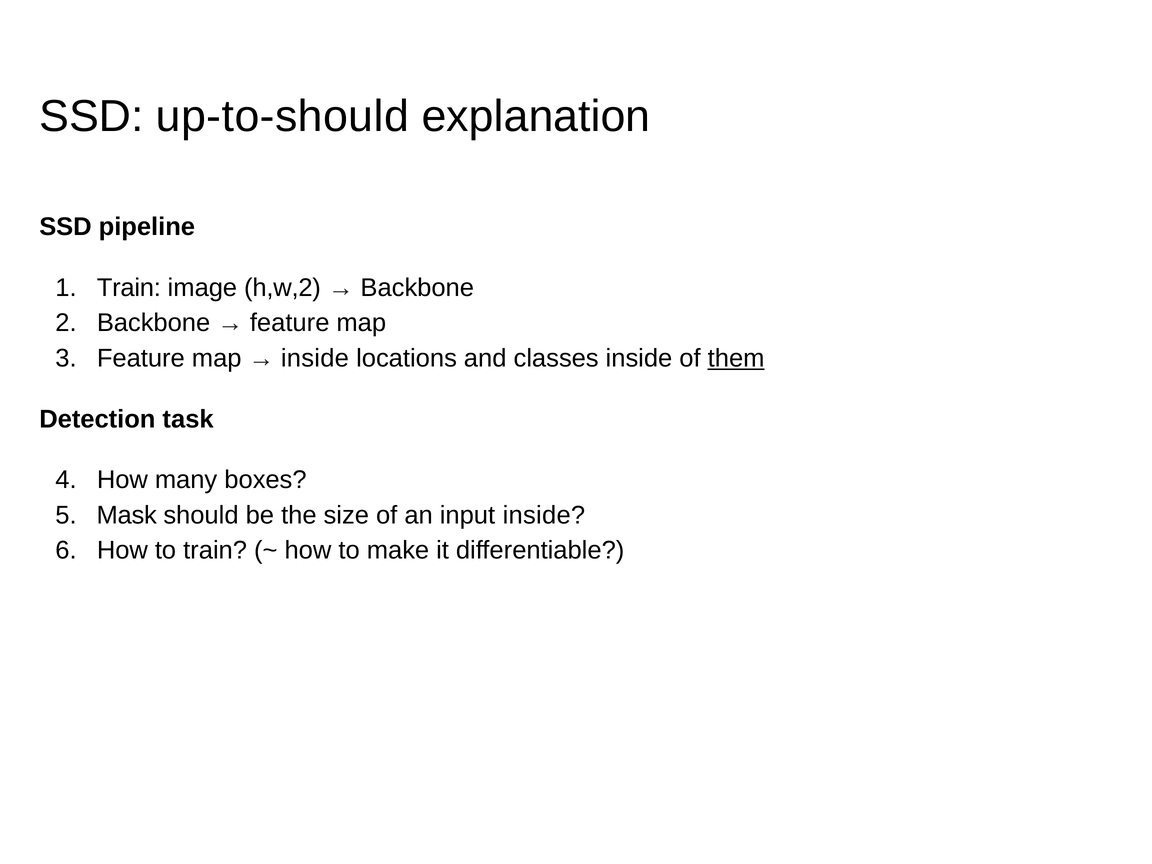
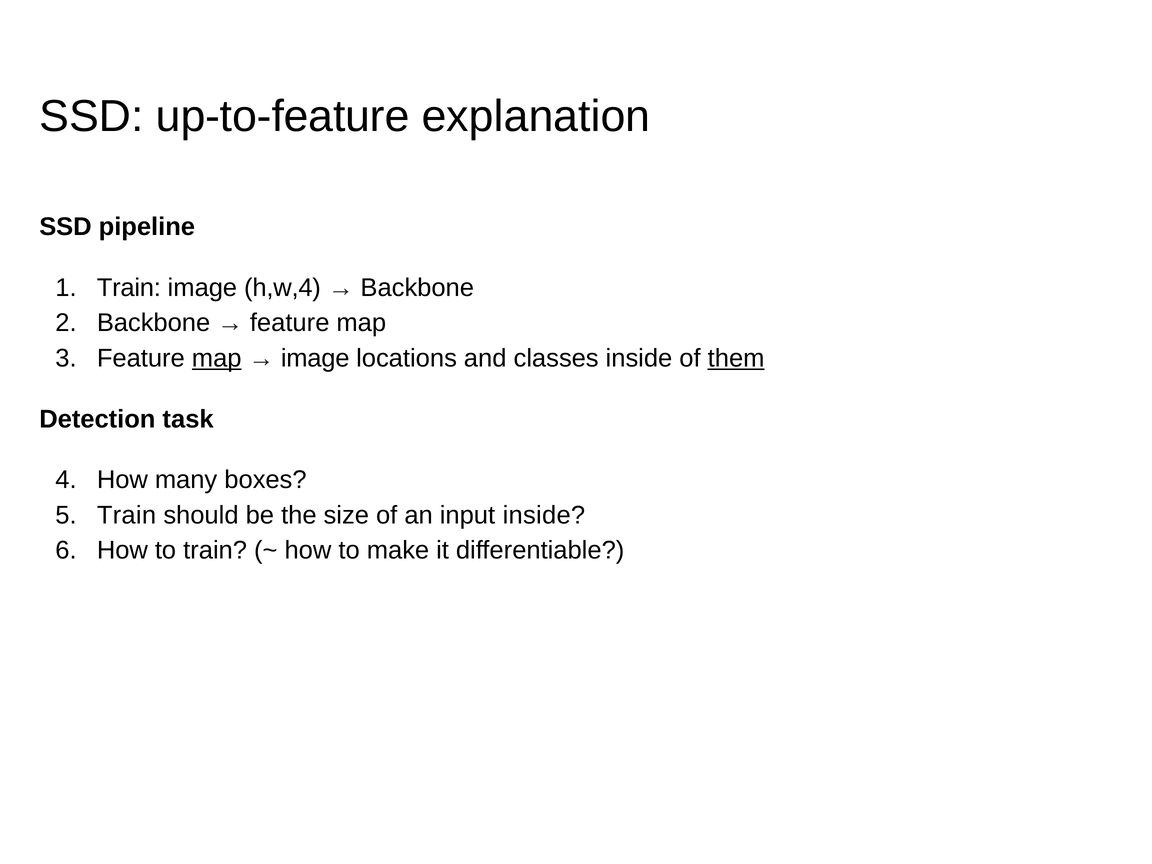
up-to-should: up-to-should -> up-to-feature (283, 116)
h,w,2: h,w,2 -> h,w,4 (283, 288)
map underline: none -> present (217, 358)
inside: inside -> image (315, 358)
Mask: Mask -> Train (126, 515)
